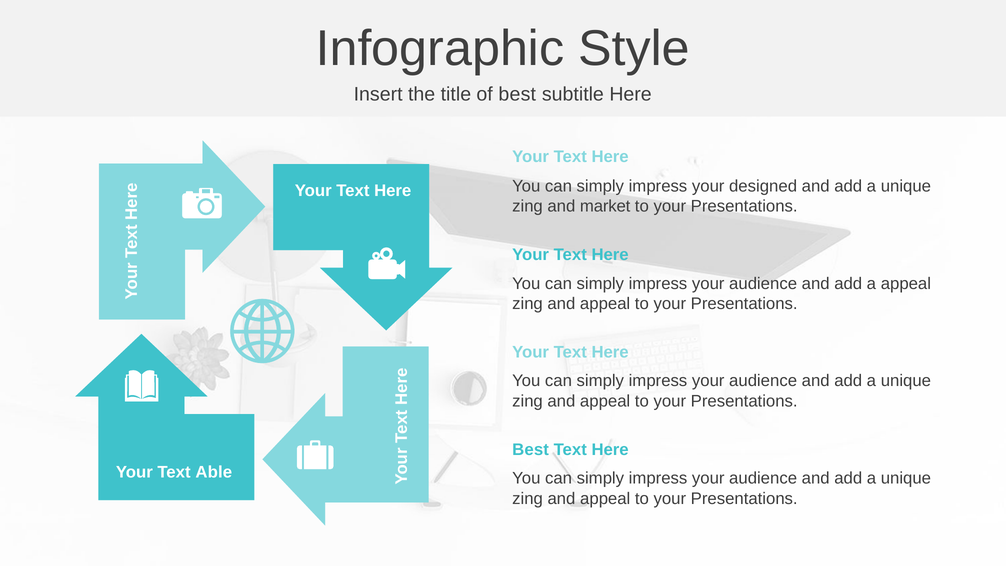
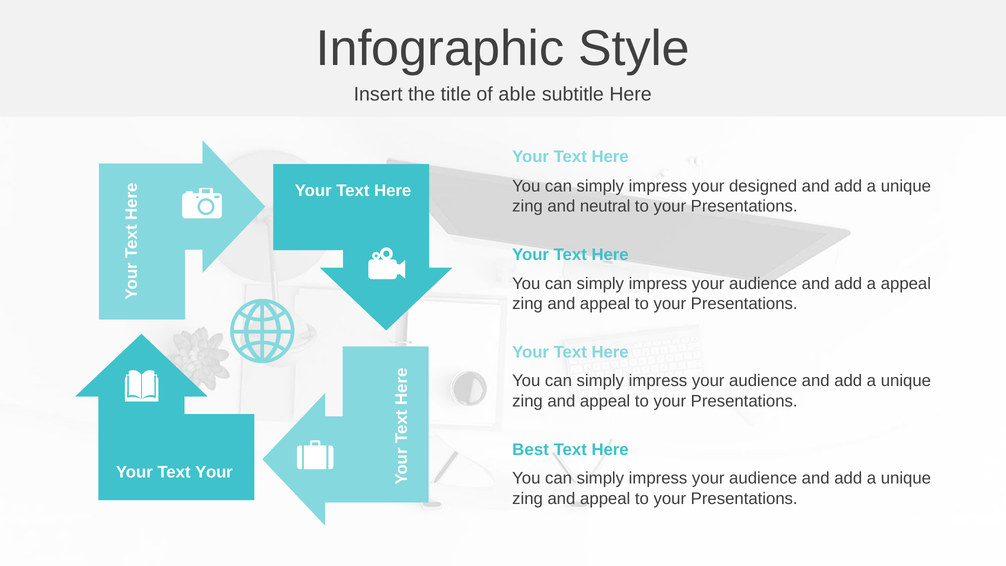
of best: best -> able (517, 94)
market: market -> neutral (605, 206)
Text Able: Able -> Your (214, 472)
